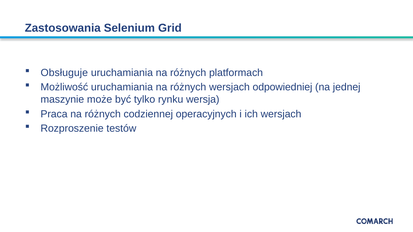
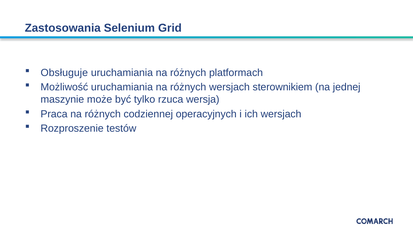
odpowiedniej: odpowiedniej -> sterownikiem (282, 87)
rynku: rynku -> rzuca (171, 100)
